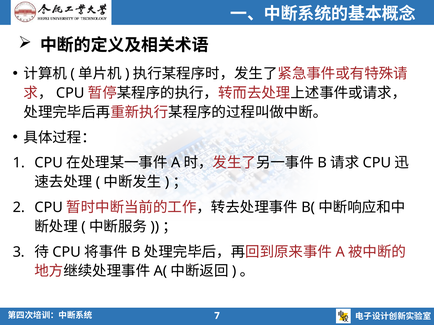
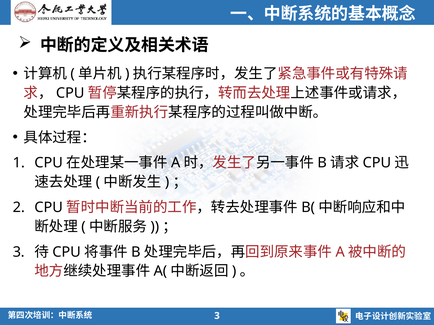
7: 7 -> 3 (217, 316)
